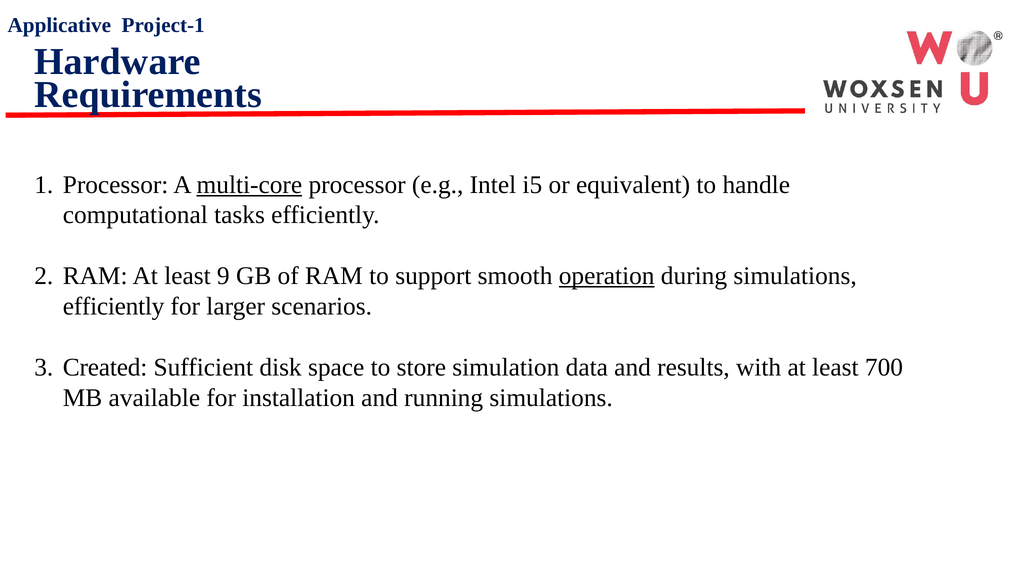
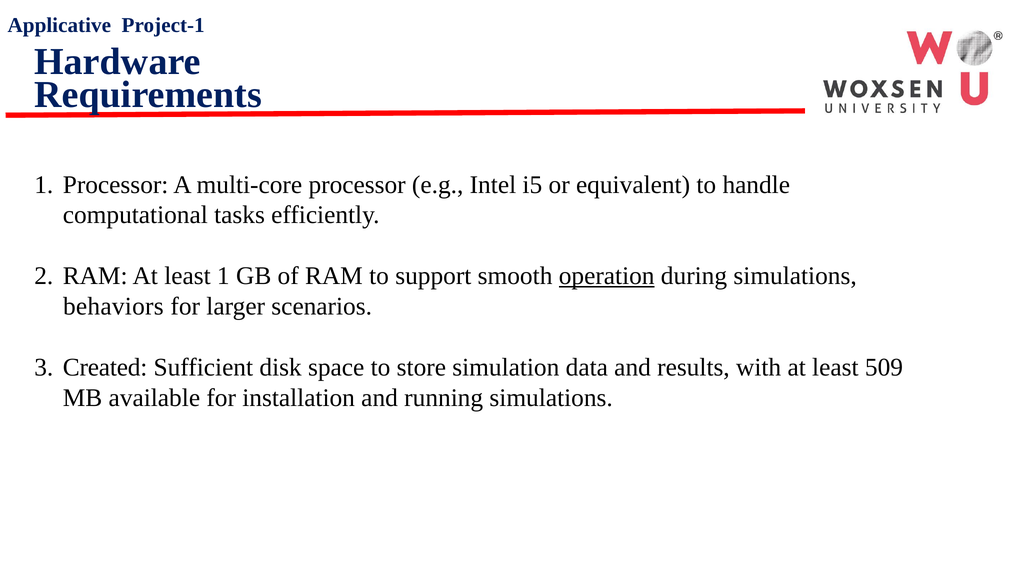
multi-core underline: present -> none (249, 185)
least 9: 9 -> 1 (223, 276)
efficiently: efficiently -> behaviors (113, 306)
700: 700 -> 509 (884, 367)
